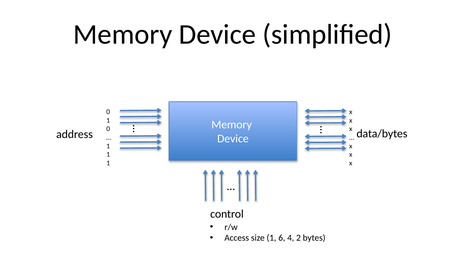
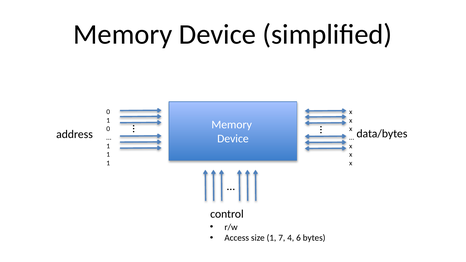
6: 6 -> 7 (282, 238)
2: 2 -> 6 (298, 238)
